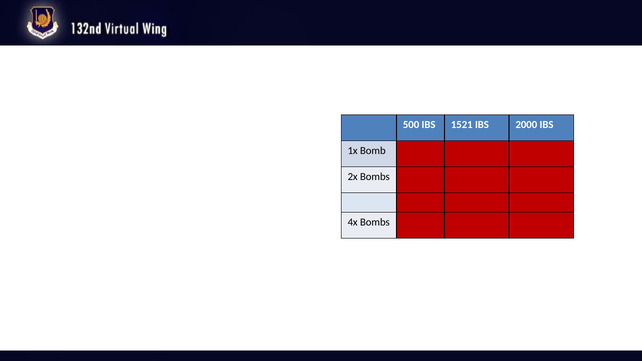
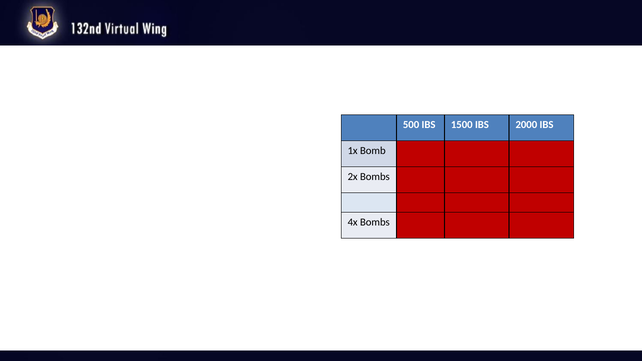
1521: 1521 -> 1500 (462, 125)
